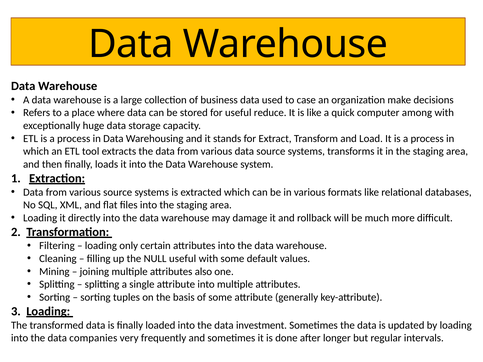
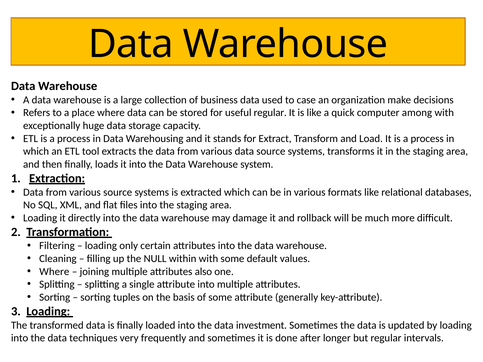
useful reduce: reduce -> regular (270, 113)
NULL useful: useful -> within (183, 259)
Mining: Mining -> Where (54, 272)
companies: companies -> techniques (93, 338)
